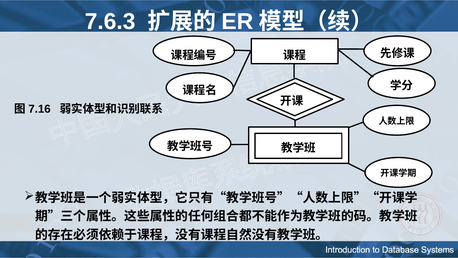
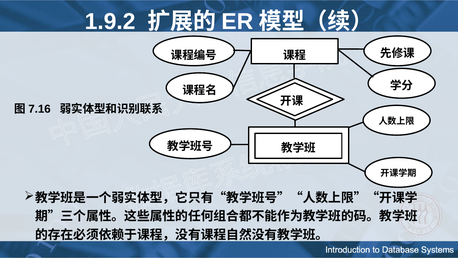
7.6.3: 7.6.3 -> 1.9.2 (110, 22)
